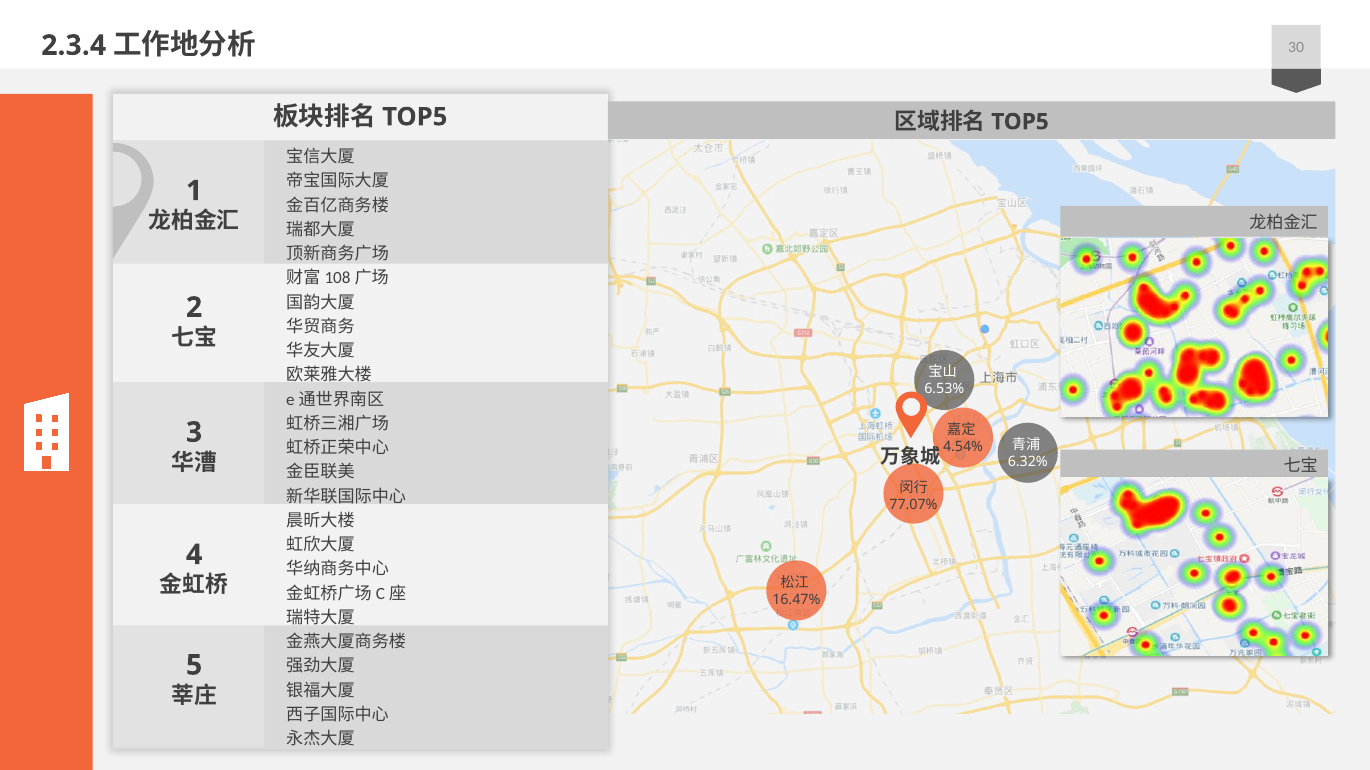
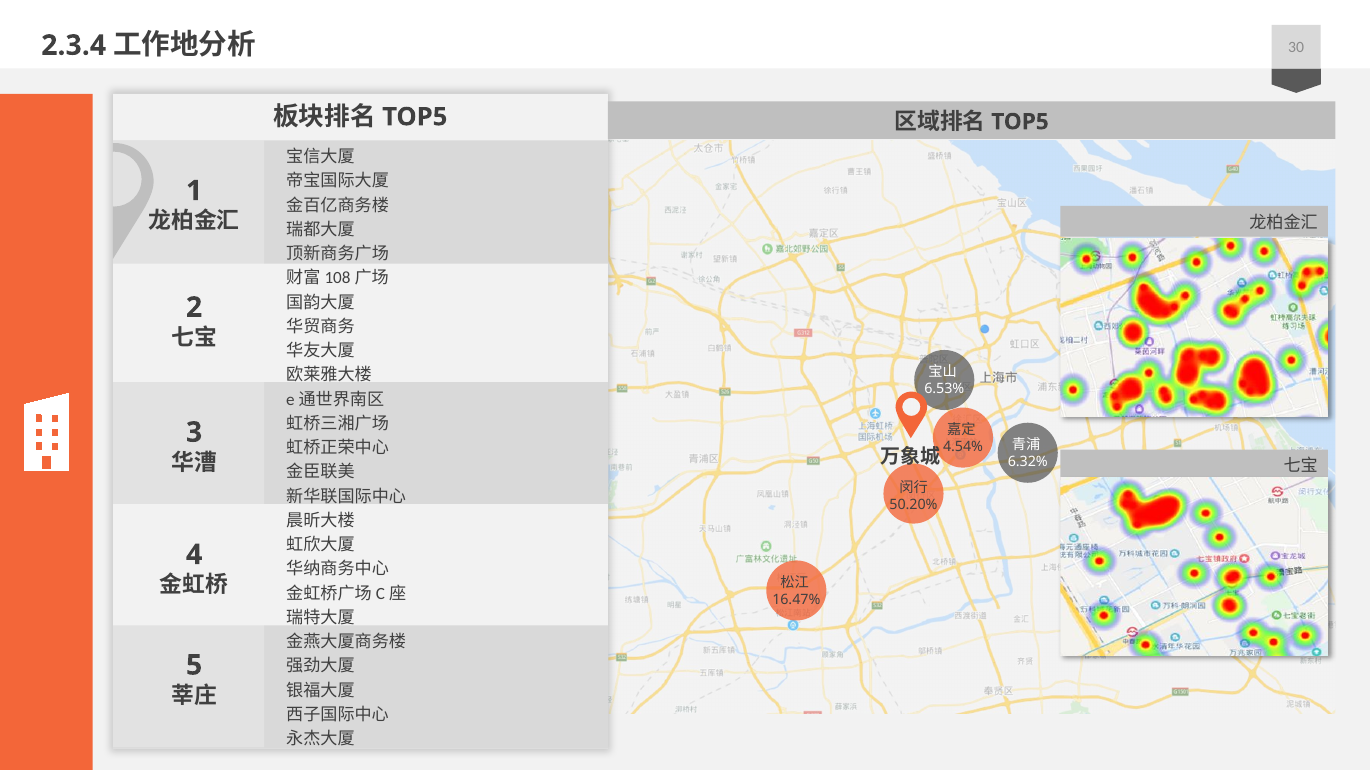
77.07%: 77.07% -> 50.20% (914, 505)
